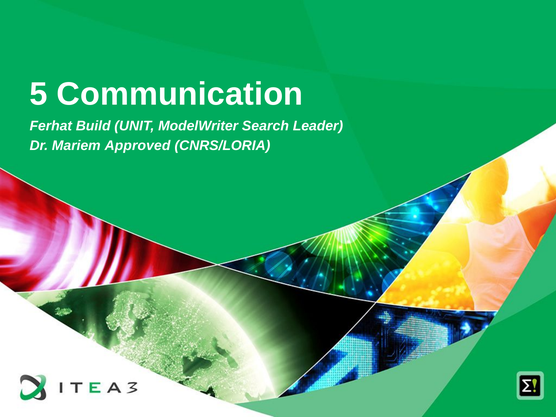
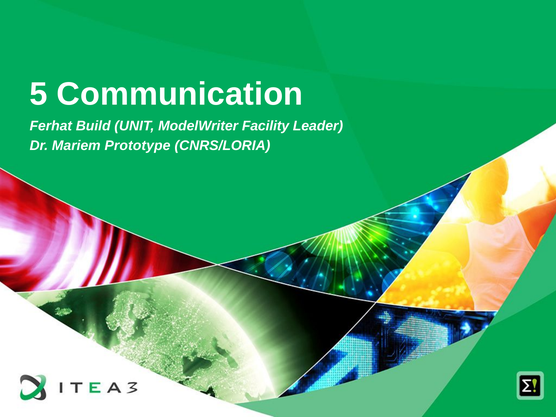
Search: Search -> Facility (266, 126)
Approved: Approved -> Prototype (138, 146)
